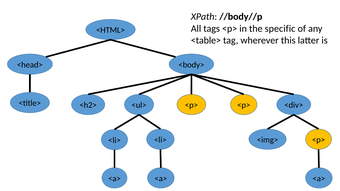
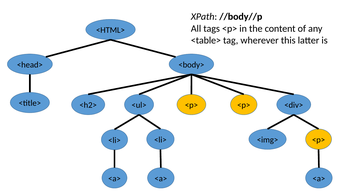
specific: specific -> content (280, 29)
